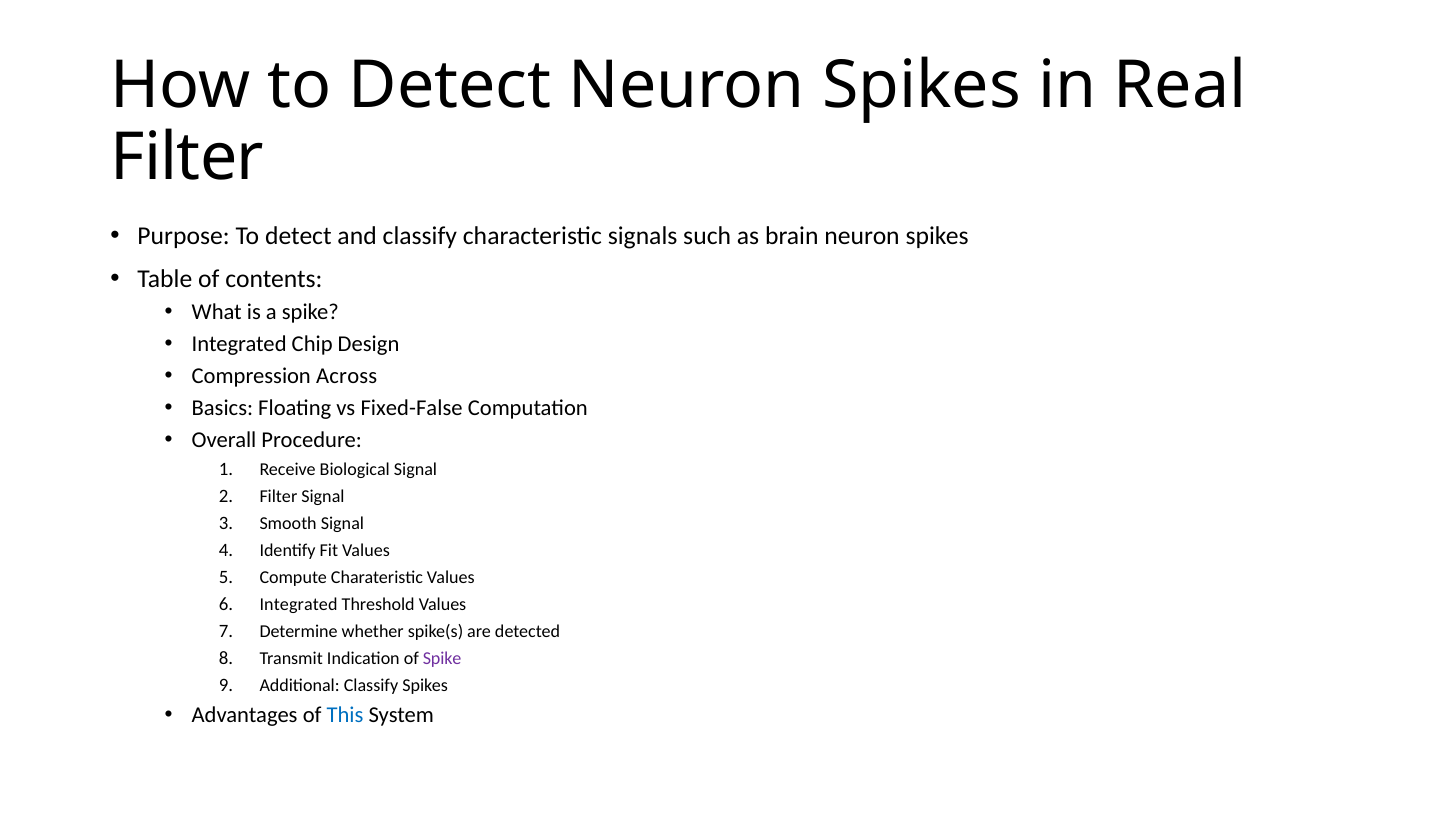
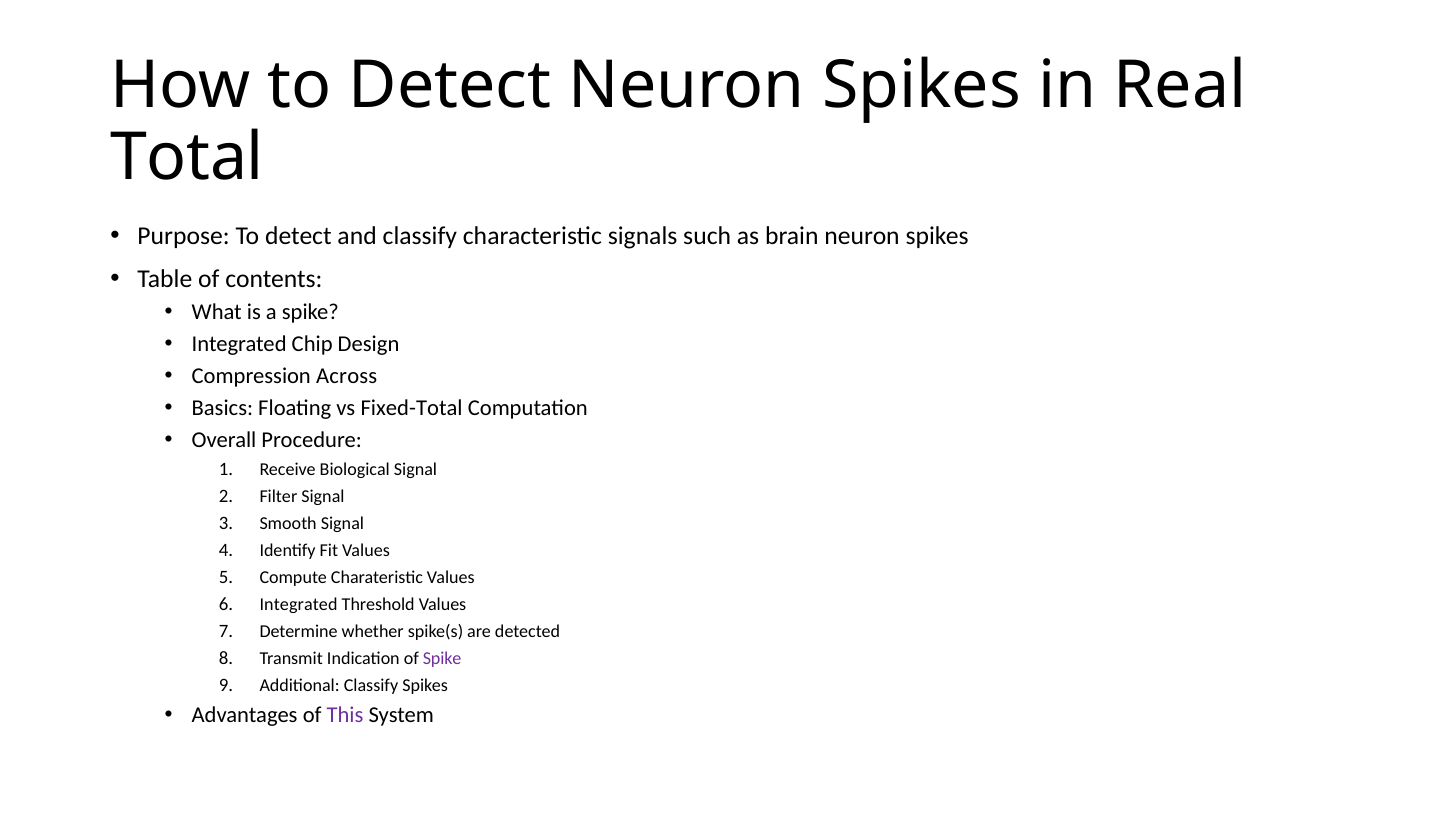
Filter: Filter -> Total (187, 157)
Fixed-False: Fixed-False -> Fixed-Total (412, 408)
This colour: blue -> purple (345, 715)
